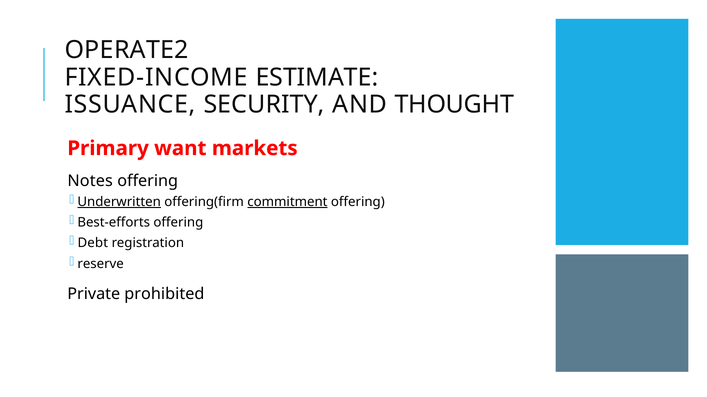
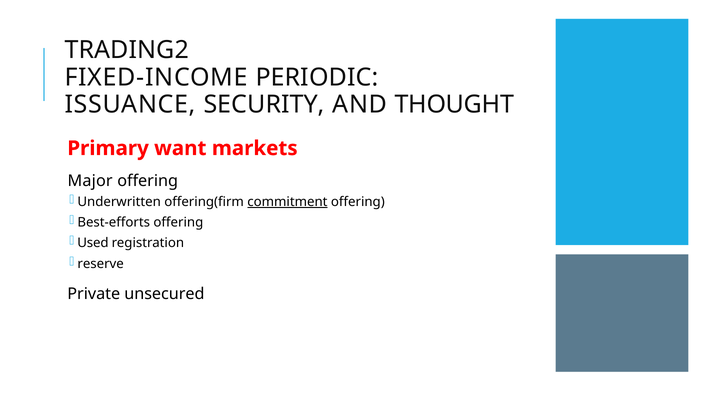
OPERATE2: OPERATE2 -> TRADING2 (127, 50)
ESTIMATE: ESTIMATE -> PERIODIC (317, 77)
Notes: Notes -> Major (90, 181)
Underwritten underline: present -> none (119, 202)
Debt: Debt -> Used (93, 244)
prohibited: prohibited -> unsecured (164, 294)
